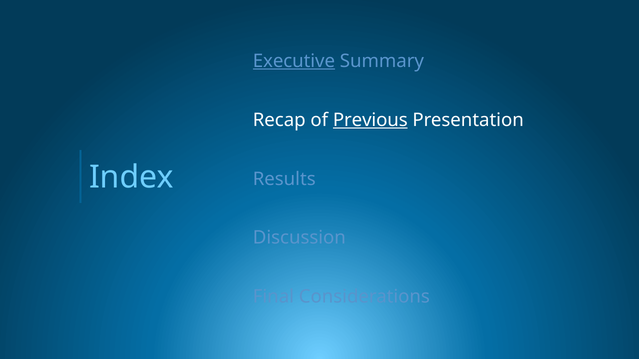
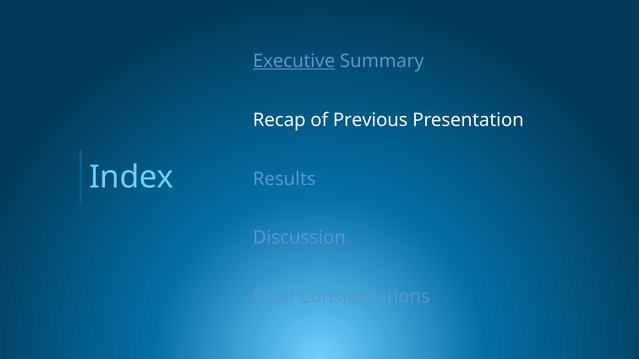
Previous underline: present -> none (370, 120)
